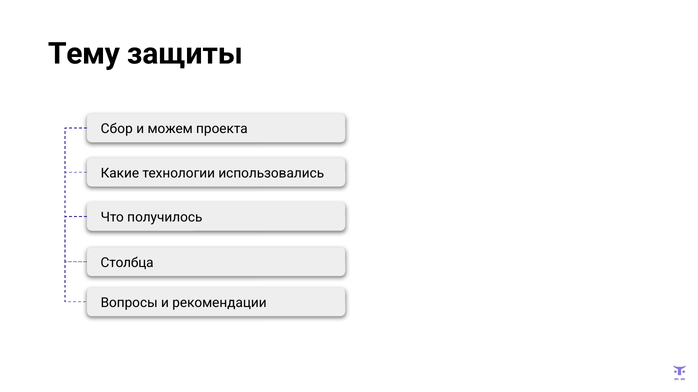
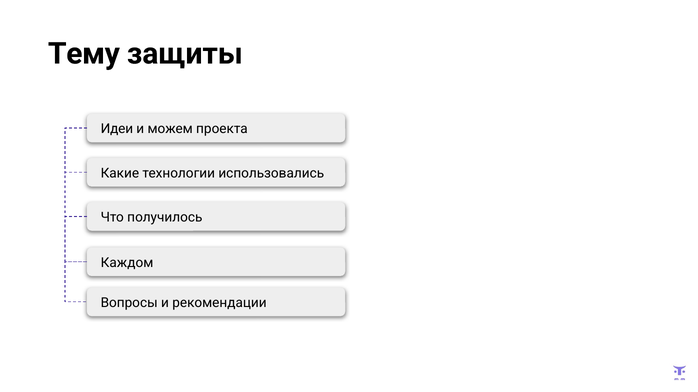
Сбор: Сбор -> Идеи (117, 129)
Столбца: Столбца -> Каждом (127, 263)
